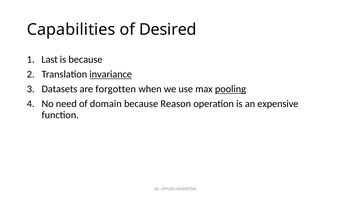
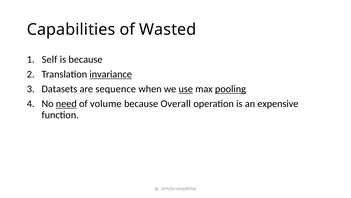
Desired: Desired -> Wasted (168, 29)
Last: Last -> Self (49, 59)
forgotten: forgotten -> sequence (116, 89)
use underline: none -> present (186, 89)
need underline: none -> present (66, 103)
domain: domain -> volume (106, 103)
Reason: Reason -> Overall (176, 103)
